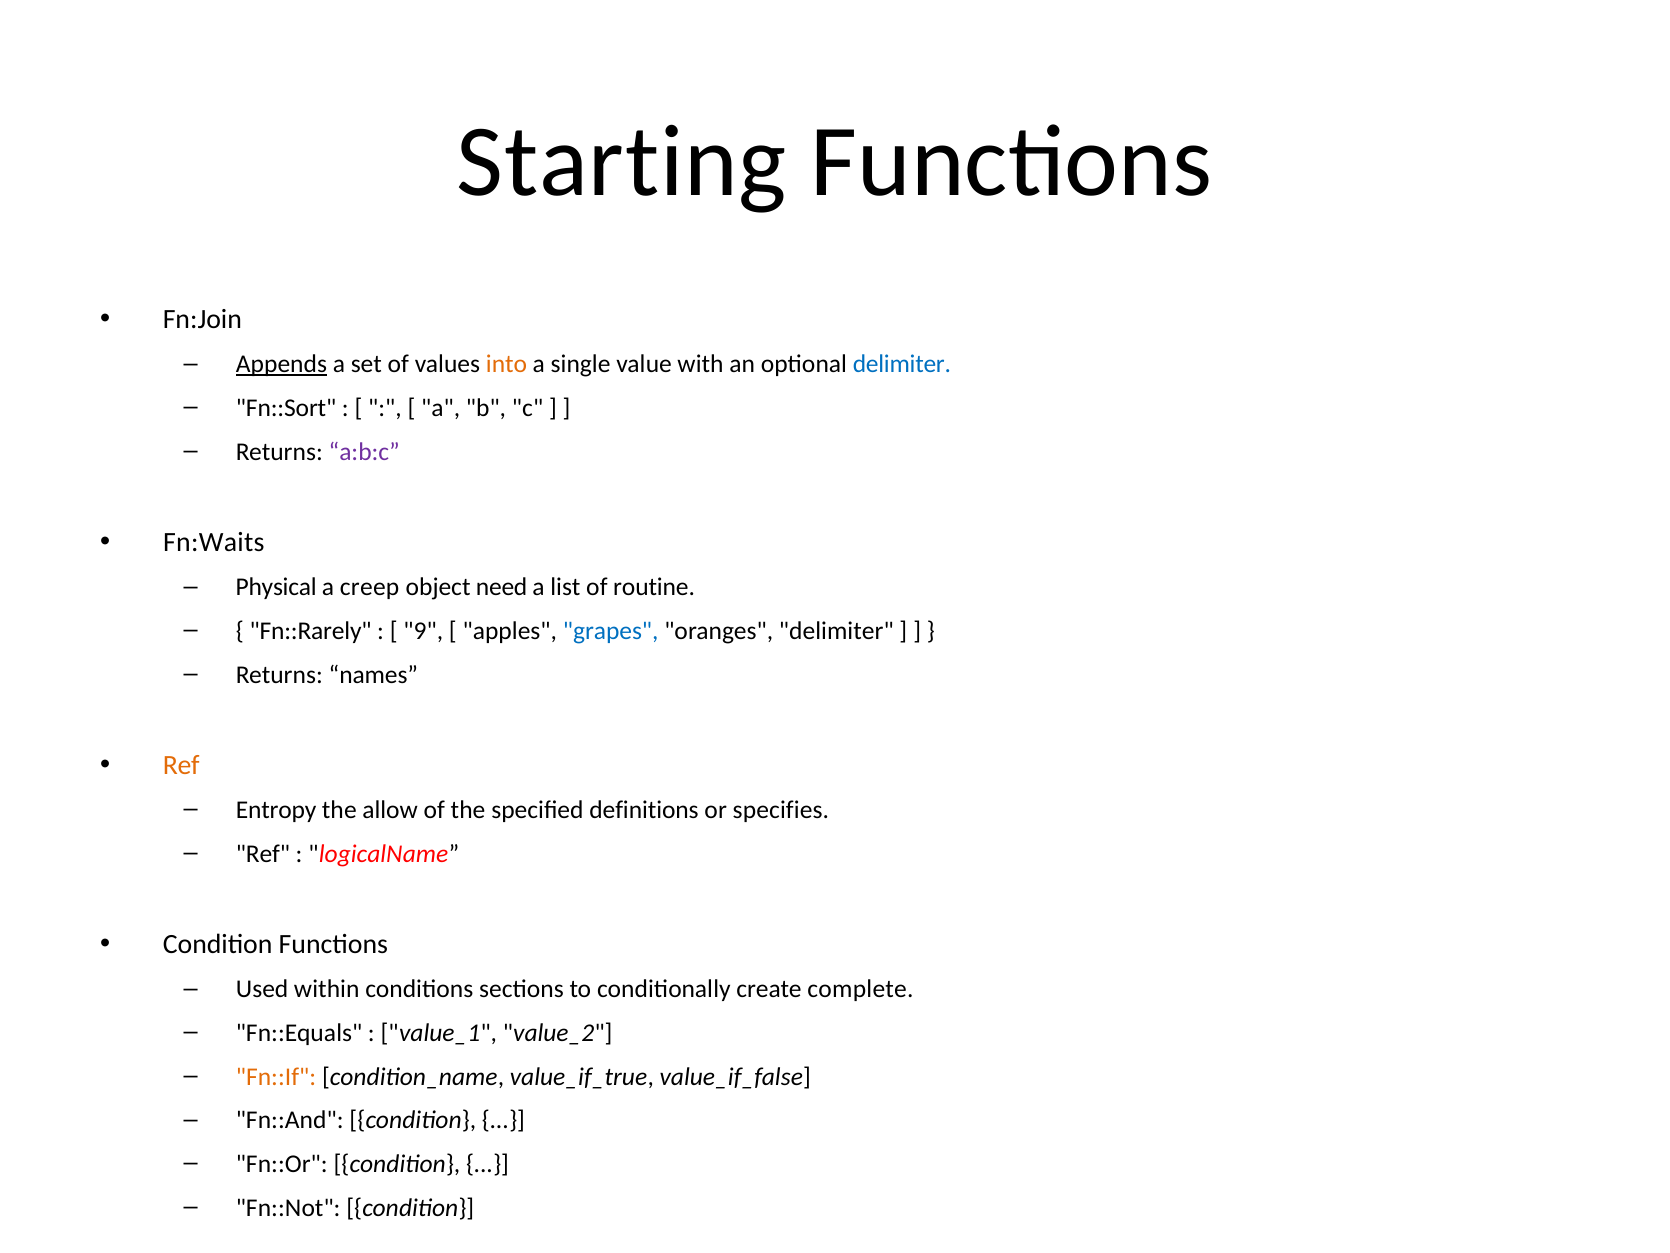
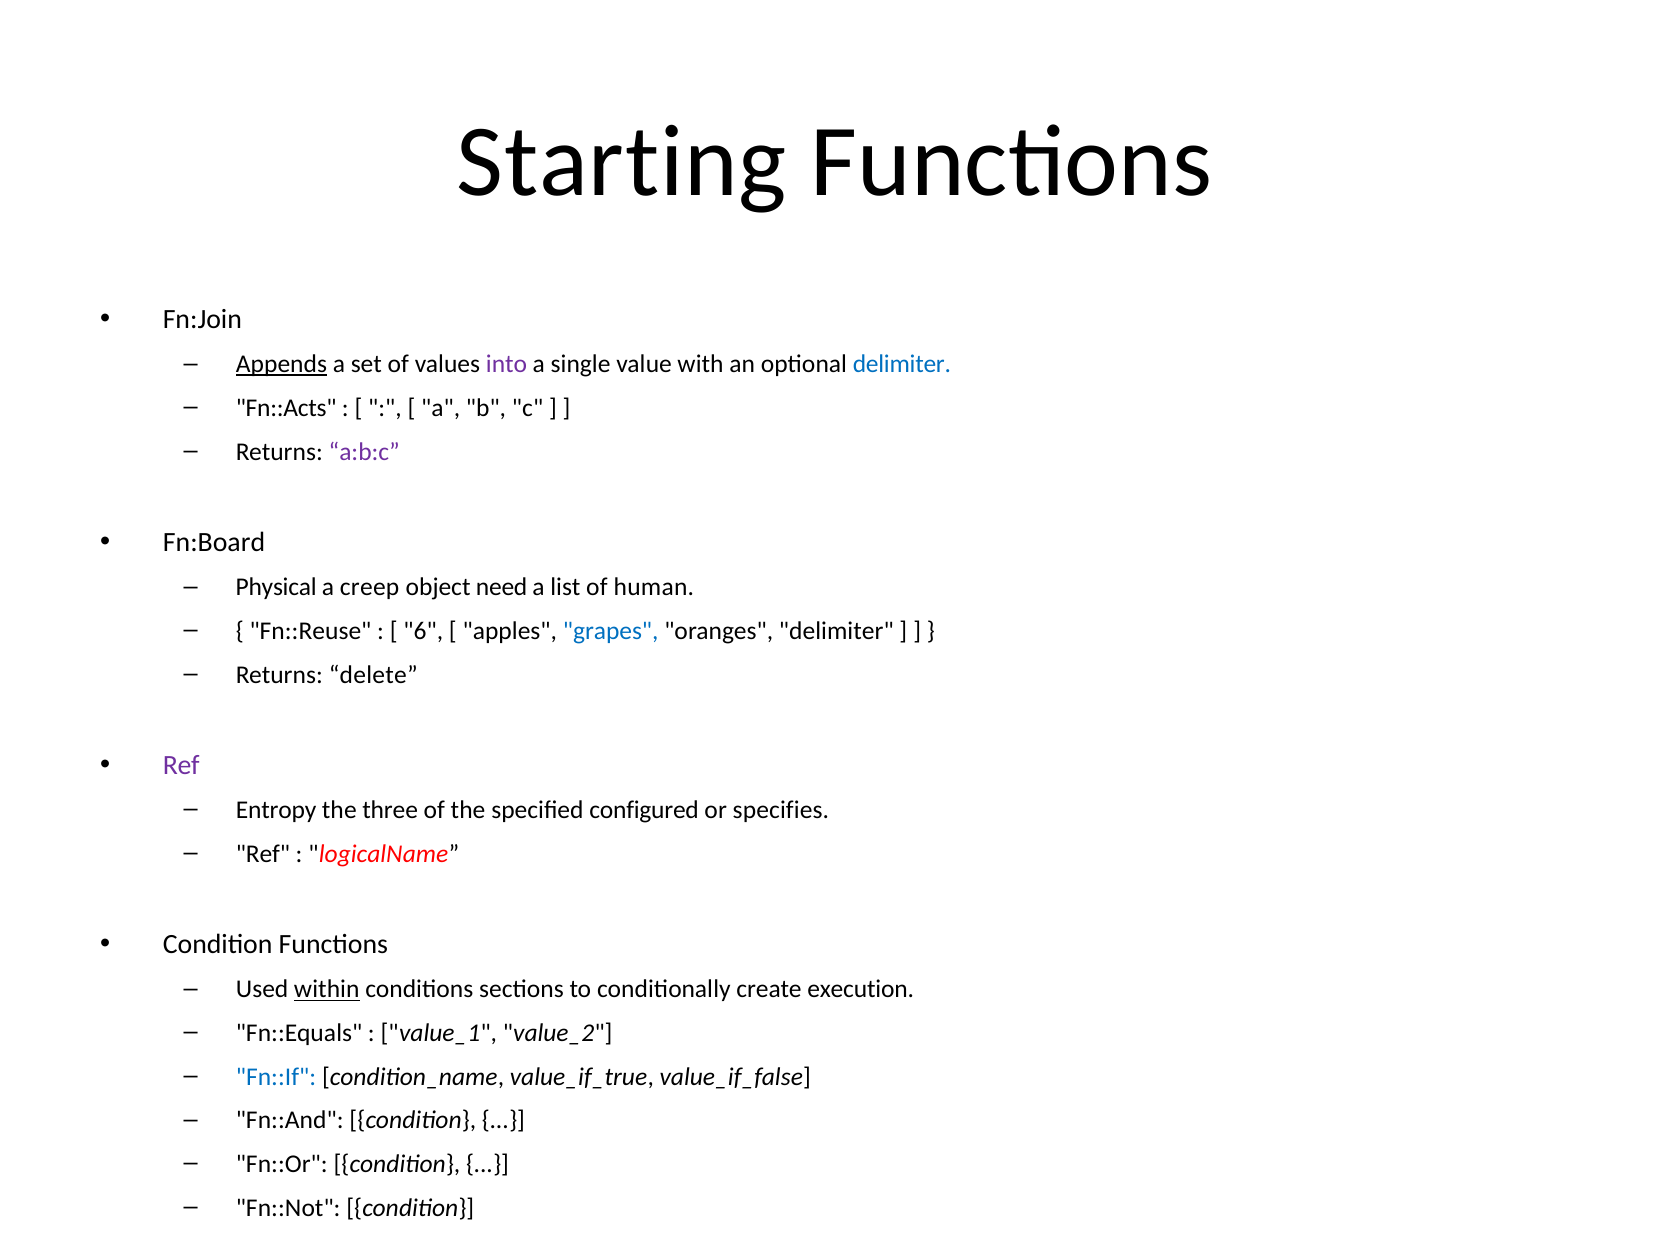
into colour: orange -> purple (506, 364)
Fn::Sort: Fn::Sort -> Fn::Acts (286, 408)
Fn:Waits: Fn:Waits -> Fn:Board (214, 542)
routine: routine -> human (654, 587)
Fn::Rarely: Fn::Rarely -> Fn::Reuse (310, 631)
9: 9 -> 6 (423, 631)
names: names -> delete (373, 674)
Ref colour: orange -> purple (181, 765)
allow: allow -> three (390, 810)
definitions: definitions -> configured (644, 810)
within underline: none -> present (327, 989)
complete: complete -> execution (861, 989)
Fn::If colour: orange -> blue (276, 1076)
